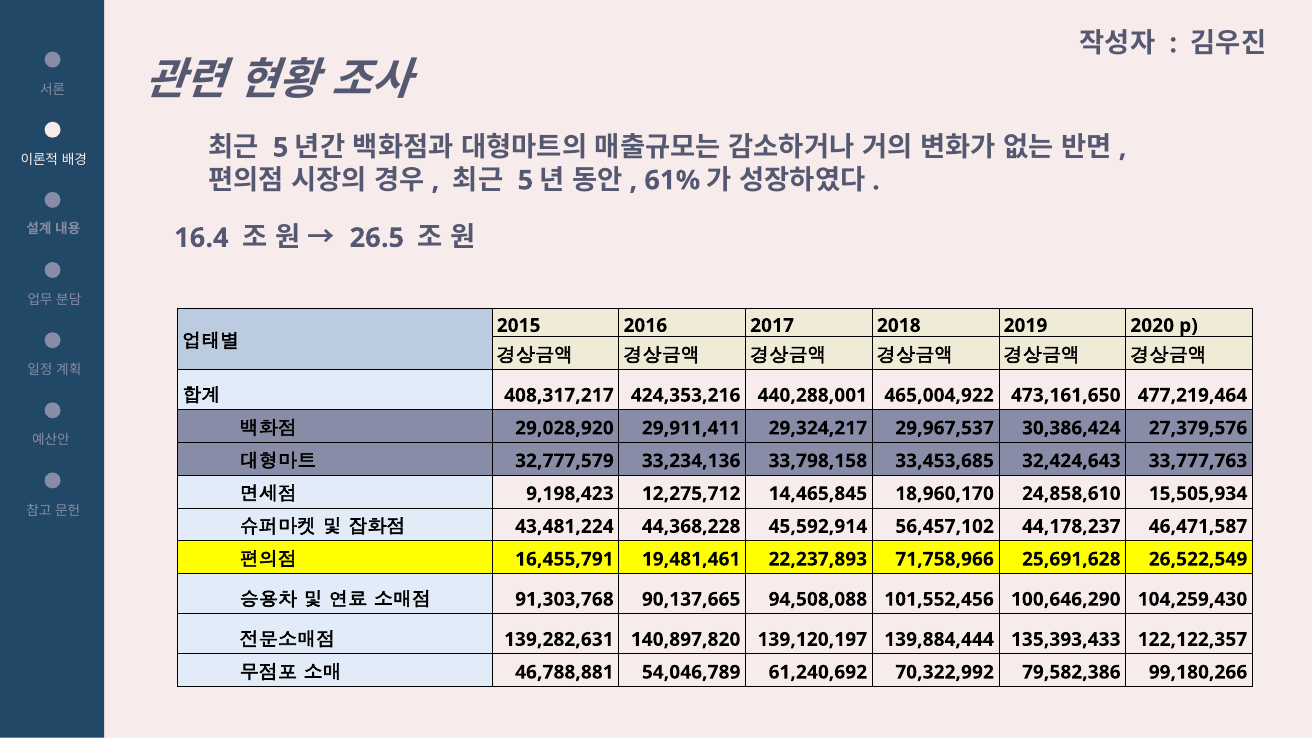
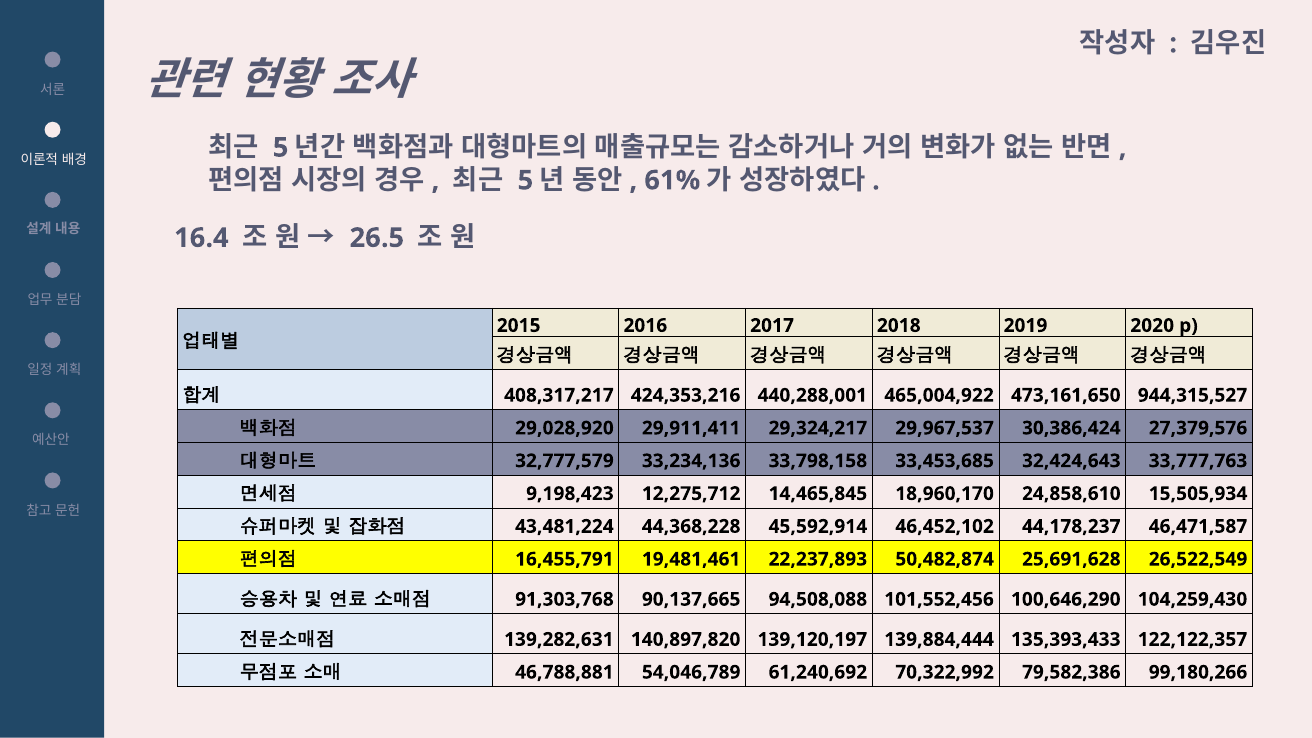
477,219,464: 477,219,464 -> 944,315,527 (1193, 395)
56,457,102: 56,457,102 -> 46,452,102 (945, 526)
71,758,966: 71,758,966 -> 50,482,874 (945, 559)
